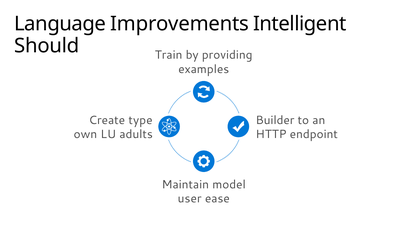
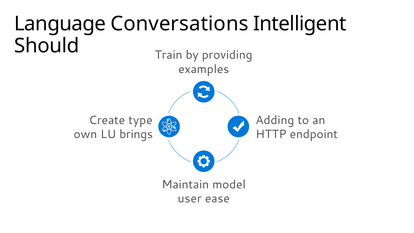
Improvements: Improvements -> Conversations (179, 24)
Builder: Builder -> Adding (275, 120)
adults: adults -> brings (136, 134)
